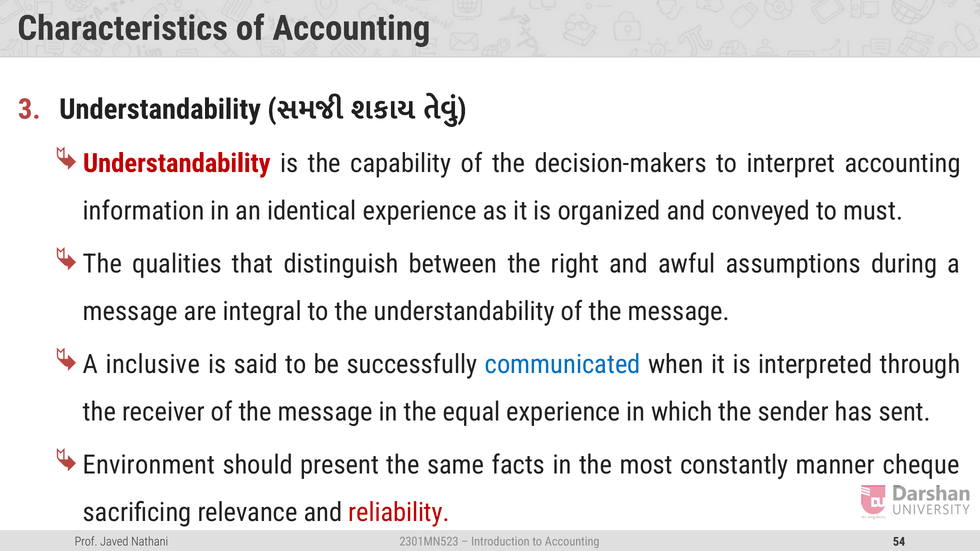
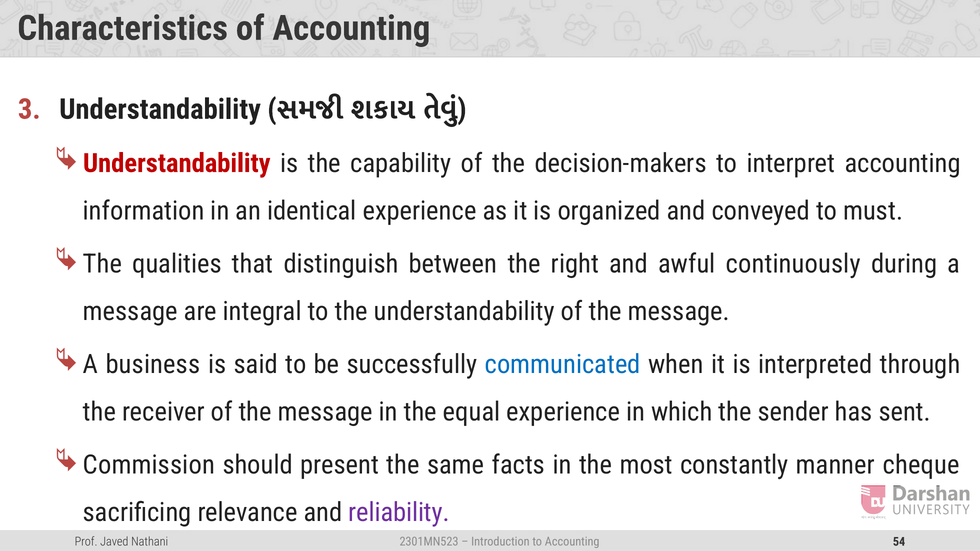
assumptions: assumptions -> continuously (793, 264)
inclusive: inclusive -> business (153, 364)
Environment: Environment -> Commission (149, 465)
reliability colour: red -> purple (399, 513)
